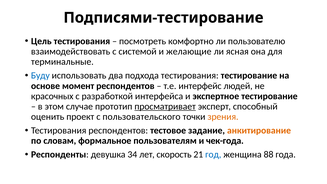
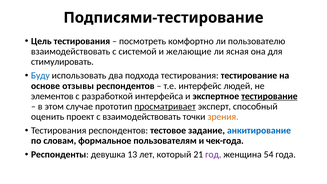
терминальные: терминальные -> стимулировать (62, 62)
момент: момент -> отзывы (78, 86)
красочных: красочных -> элементов (52, 96)
тестирование underline: none -> present (269, 96)
с пользовательского: пользовательского -> взаимодействовать (142, 117)
анкитирование colour: orange -> blue (259, 130)
34: 34 -> 13 (132, 154)
скорость: скорость -> который (174, 154)
год colour: blue -> purple (213, 154)
88: 88 -> 54 (269, 154)
